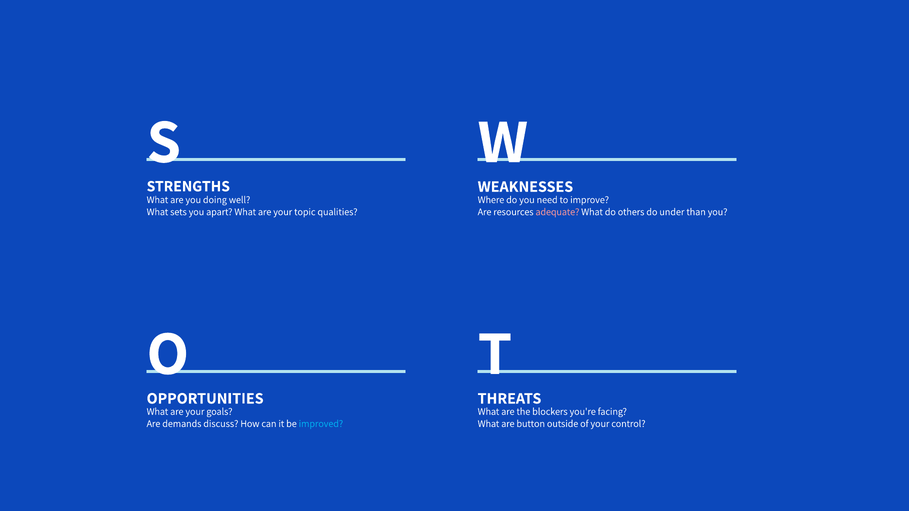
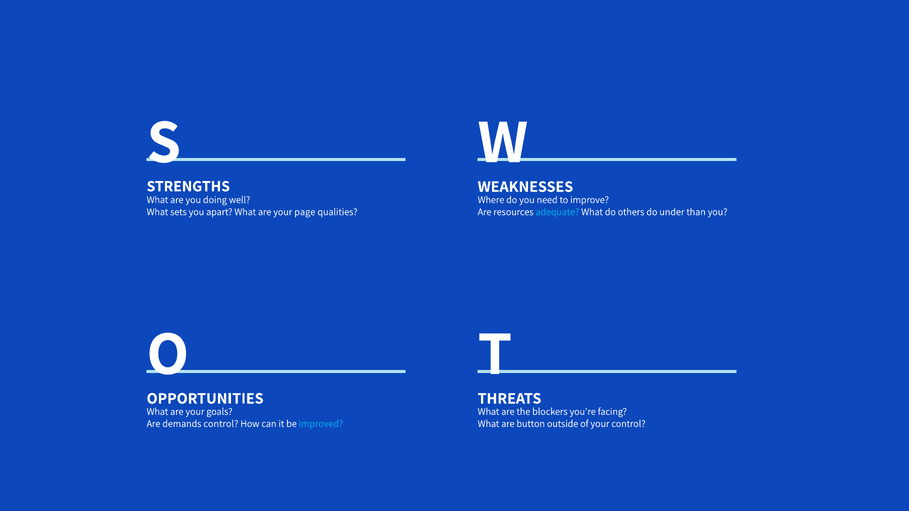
topic: topic -> page (305, 212)
adequate colour: pink -> light blue (557, 212)
demands discuss: discuss -> control (221, 424)
